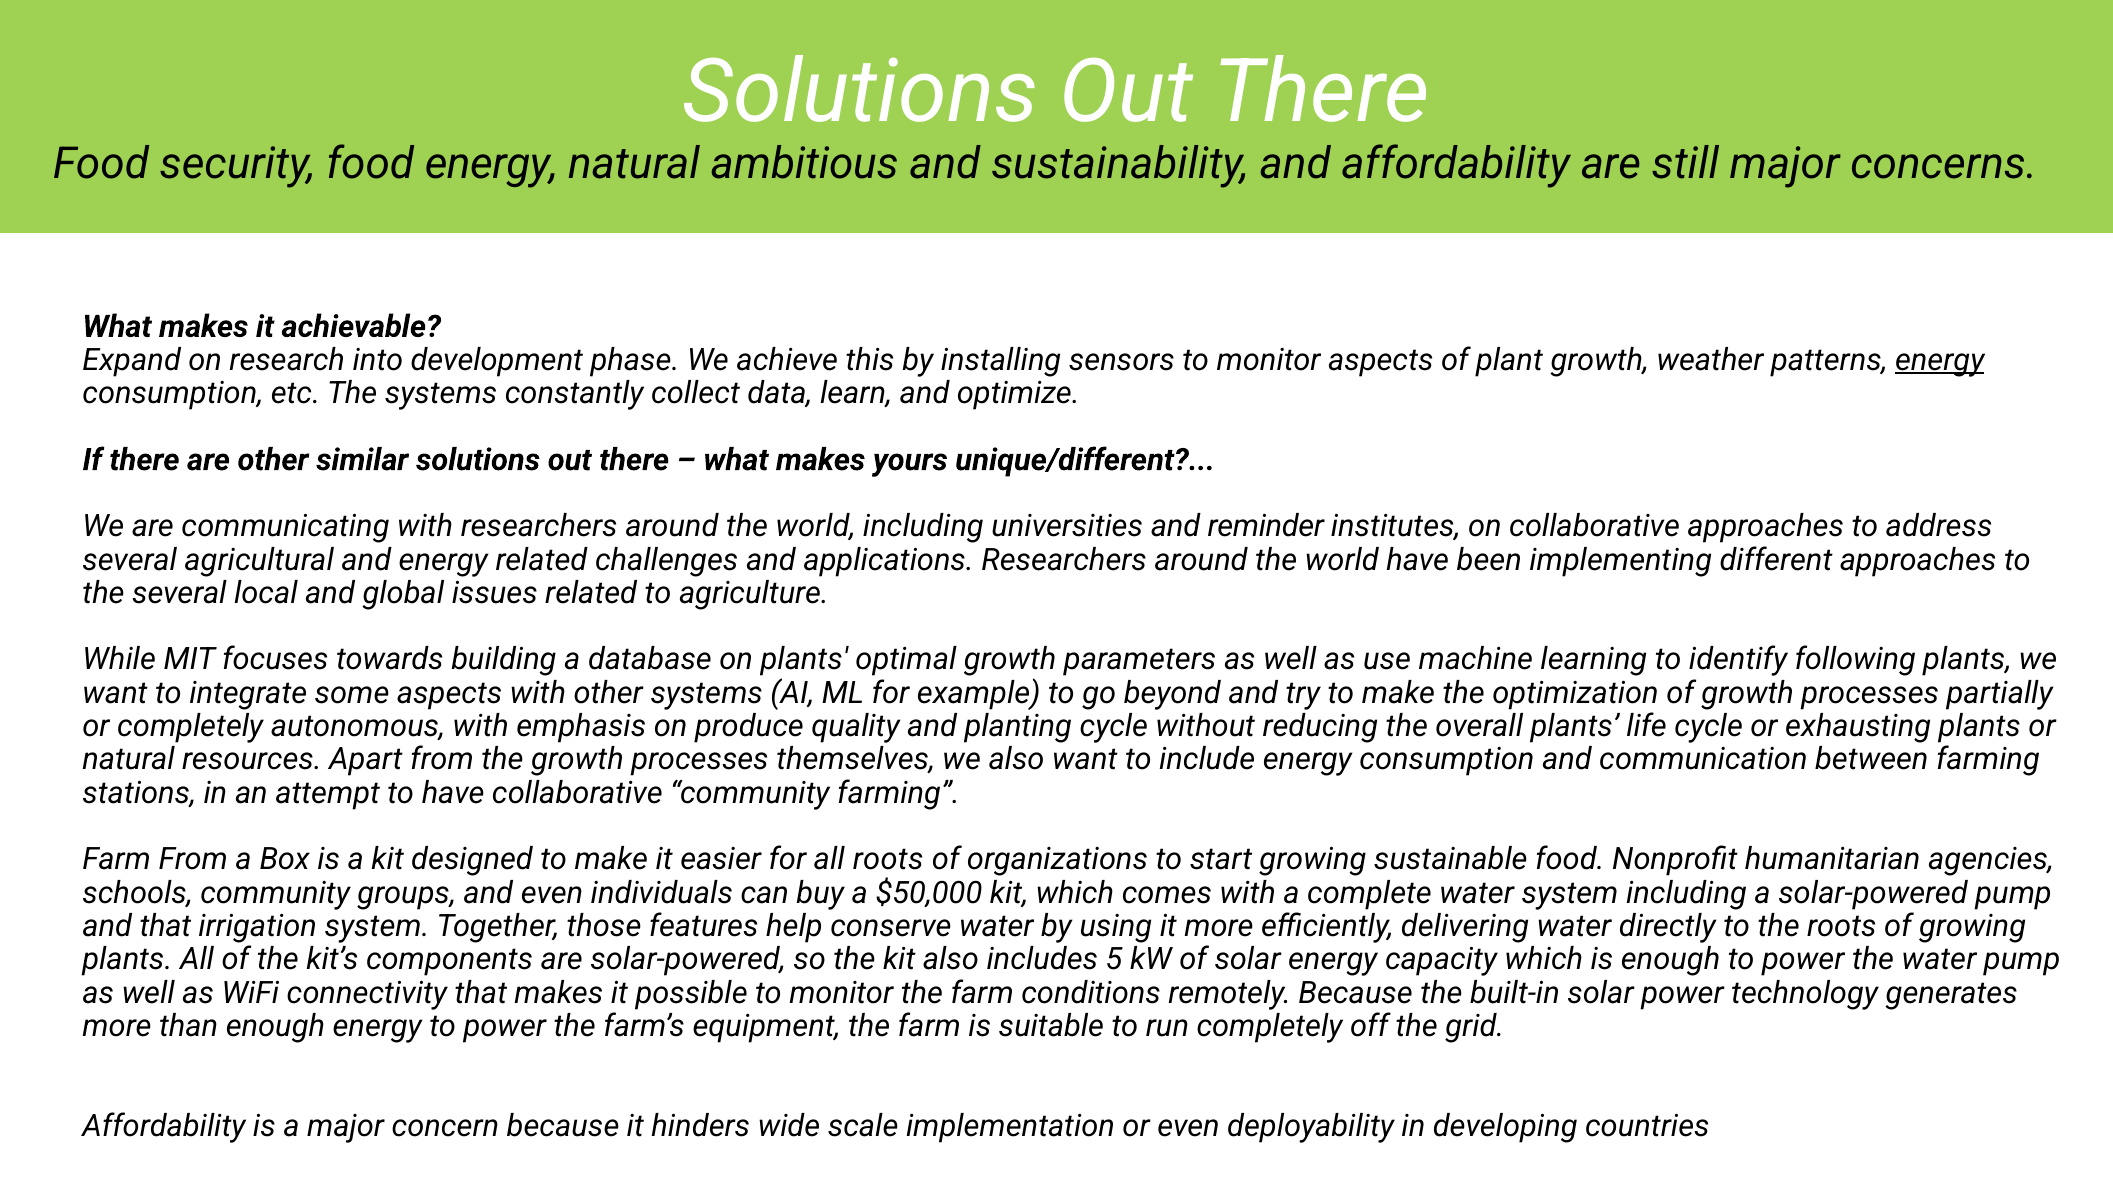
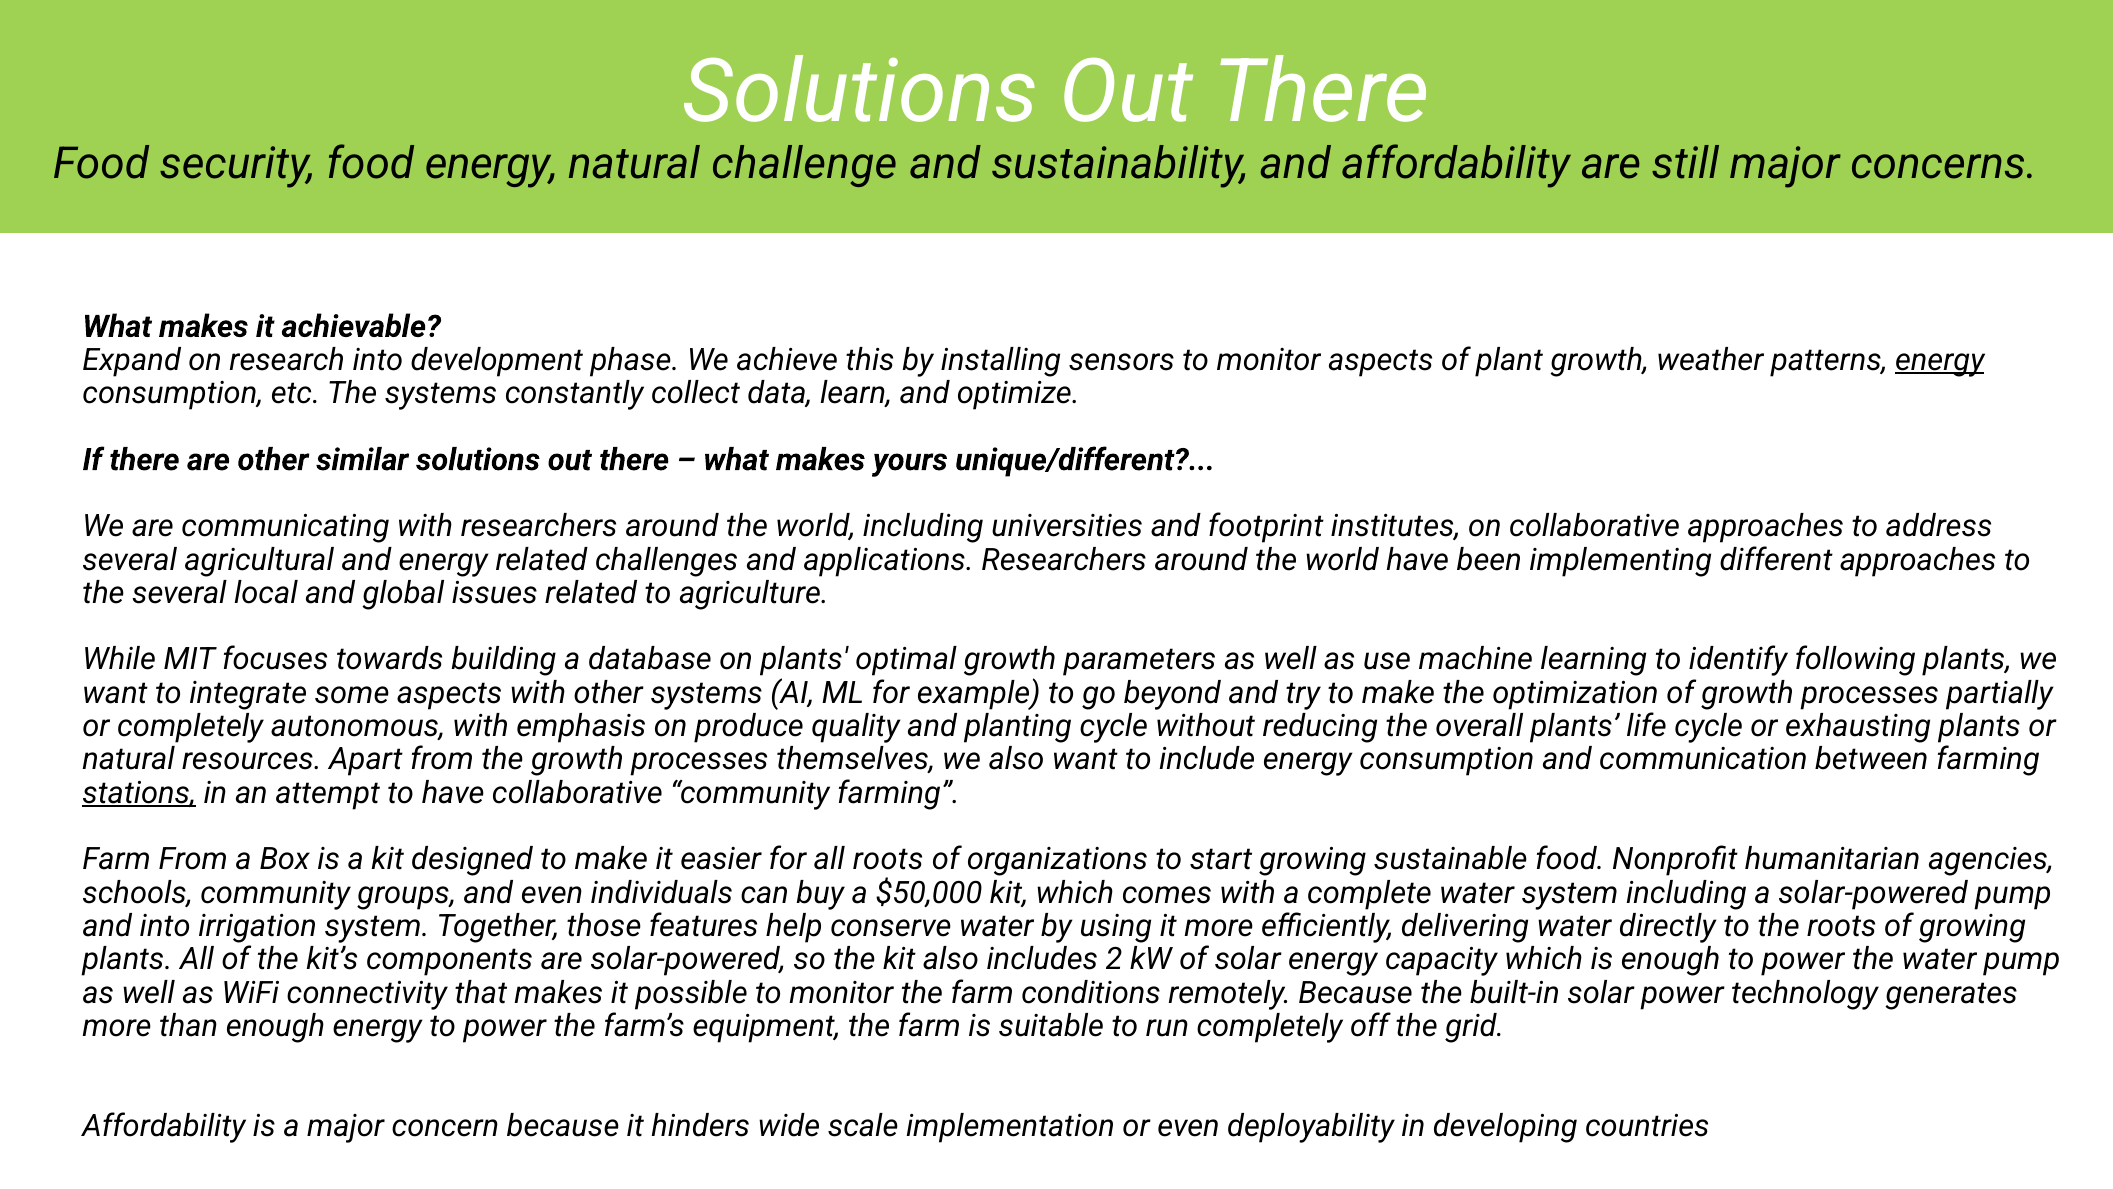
ambitious: ambitious -> challenge (804, 164)
reminder: reminder -> footprint (1266, 526)
stations underline: none -> present (139, 793)
and that: that -> into (165, 926)
5: 5 -> 2 (1114, 959)
